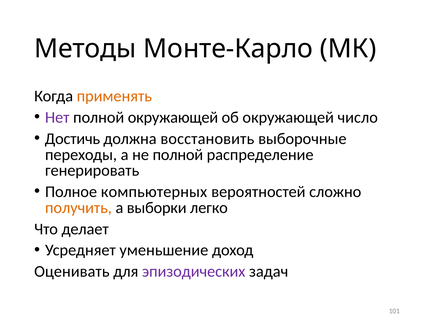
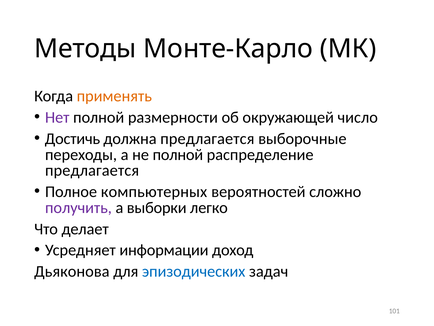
полной окружающей: окружающей -> размерности (173, 117)
должна восстановить: восстановить -> предлагается (207, 139)
генерировать: генерировать -> предлагается (92, 170)
получить colour: orange -> purple (78, 207)
уменьшение: уменьшение -> информации (164, 250)
Оценивать: Оценивать -> Дьяконова (72, 271)
эпизодических colour: purple -> blue (194, 271)
